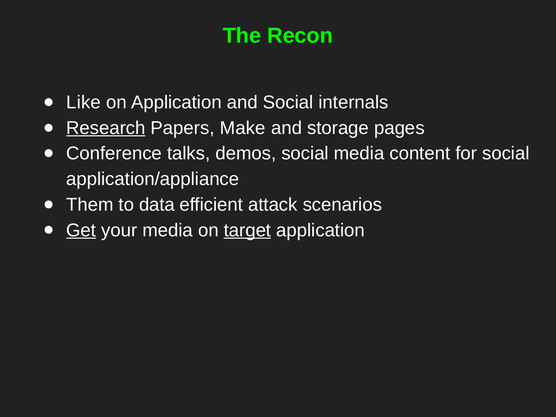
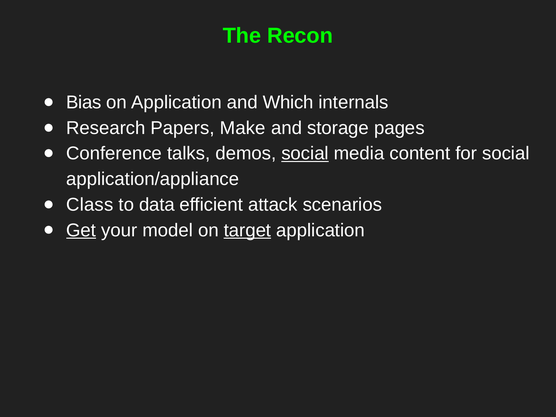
Like: Like -> Bias (84, 102)
and Social: Social -> Which (288, 102)
Research underline: present -> none (106, 128)
social underline: none -> present (305, 154)
Them: Them -> Class (90, 205)
your media: media -> model (168, 230)
